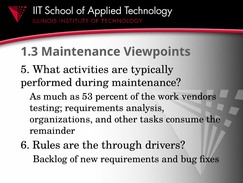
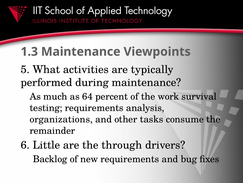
53: 53 -> 64 (87, 96)
vendors: vendors -> survival (199, 96)
Rules: Rules -> Little (46, 145)
